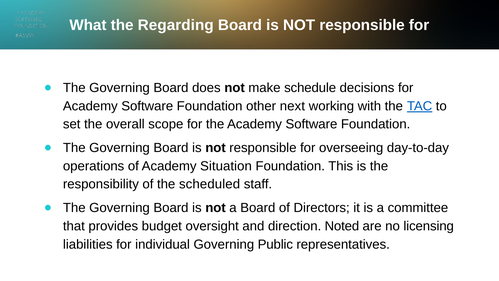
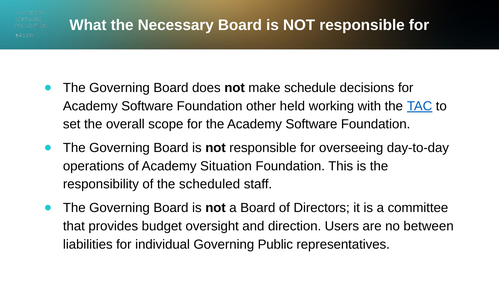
Regarding: Regarding -> Necessary (176, 25)
next: next -> held (292, 106)
Noted: Noted -> Users (342, 226)
licensing: licensing -> between (429, 226)
